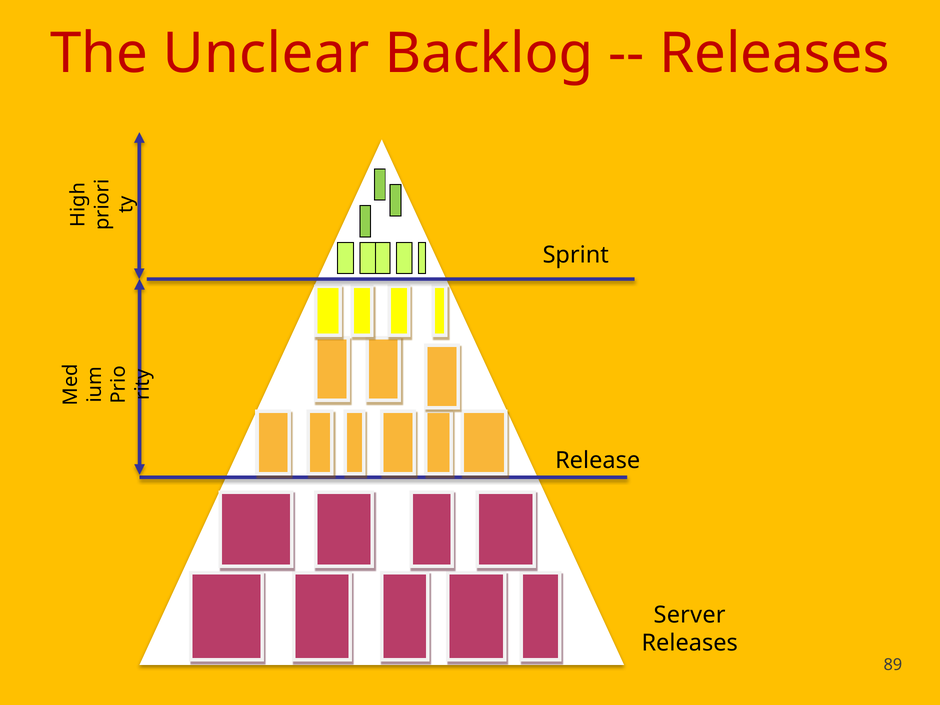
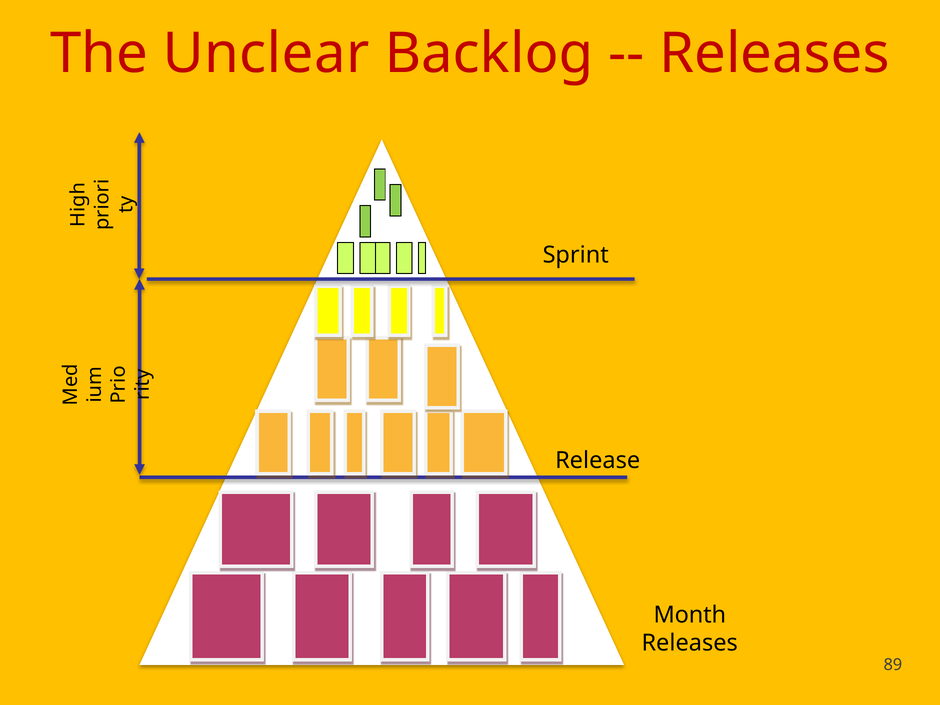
Server: Server -> Month (690, 615)
